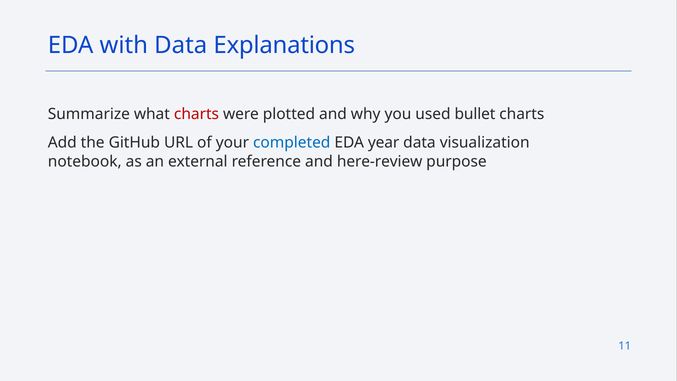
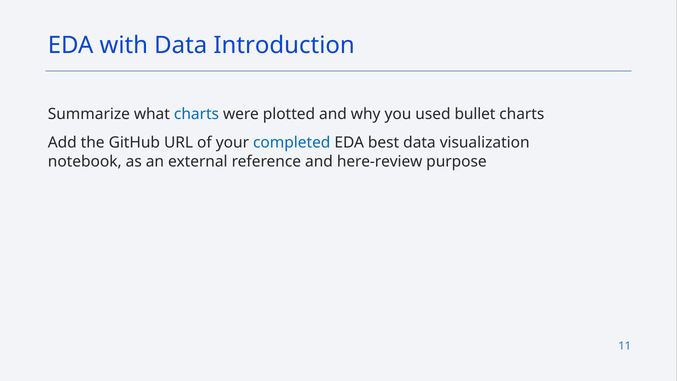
Explanations: Explanations -> Introduction (284, 45)
charts colour: red -> blue (196, 114)
year: year -> best (384, 143)
